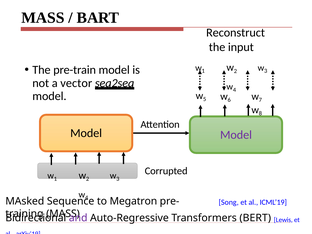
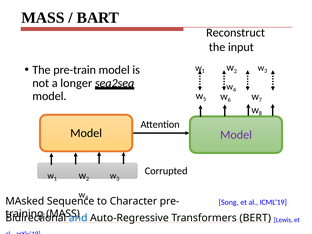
vector: vector -> longer (76, 83)
Megatron: Megatron -> Character (133, 201)
and colour: purple -> blue (78, 218)
